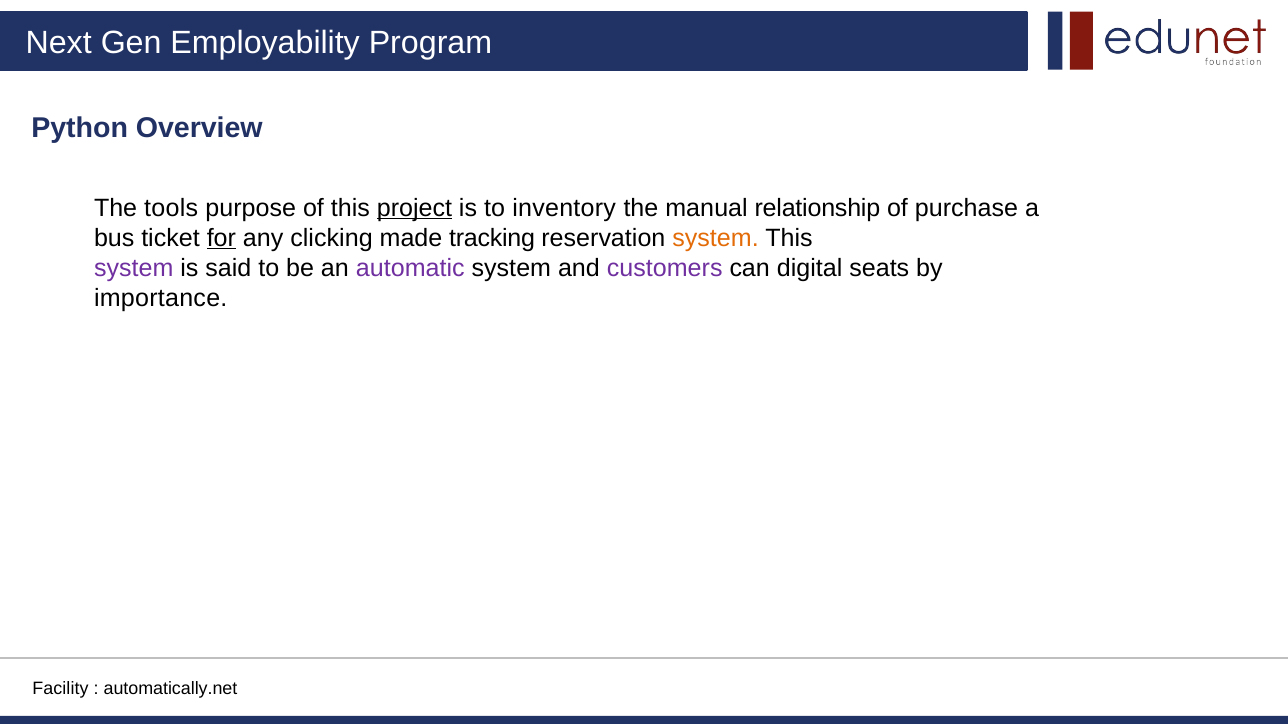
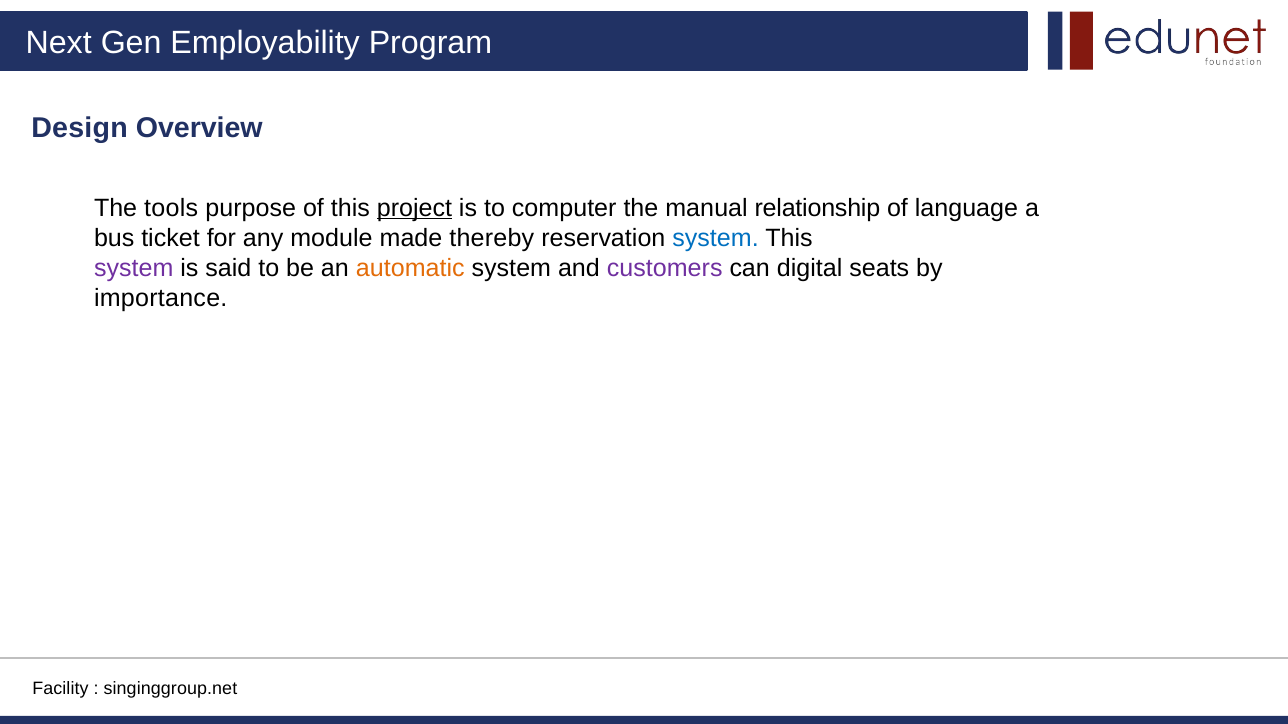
Python: Python -> Design (80, 128)
inventory: inventory -> computer (564, 208)
purchase: purchase -> language (966, 208)
for underline: present -> none (221, 238)
clicking: clicking -> module (332, 238)
tracking: tracking -> thereby (492, 238)
system colour: orange -> blue (716, 238)
automatic colour: purple -> orange (410, 268)
automatically.net: automatically.net -> singinggroup.net (170, 689)
